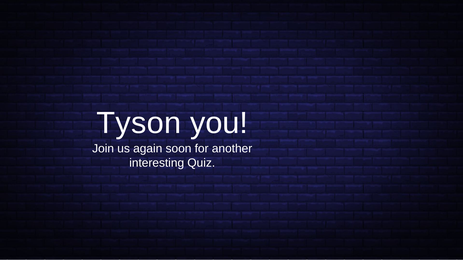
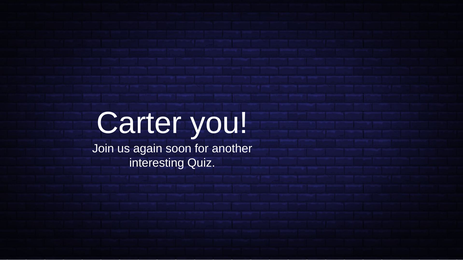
Tyson: Tyson -> Carter (139, 123)
